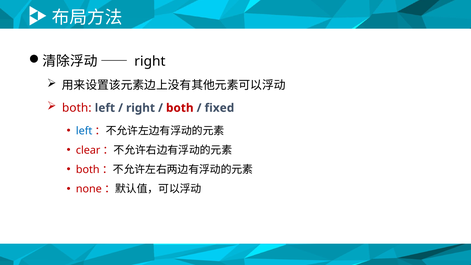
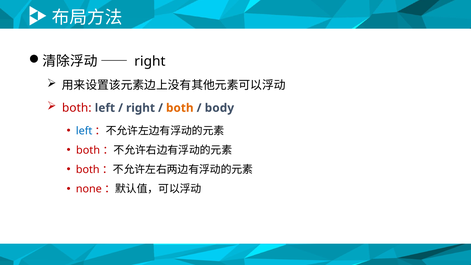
both colour: red -> orange (180, 108)
fixed: fixed -> body (219, 108)
clear: clear -> both (88, 150)
